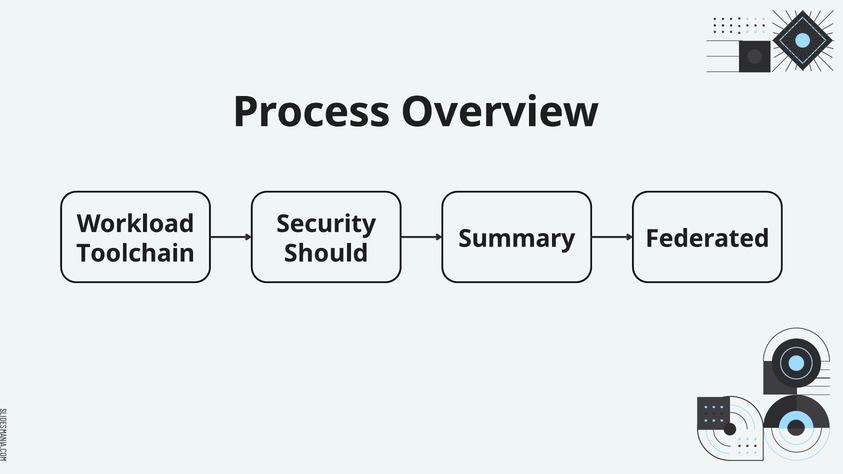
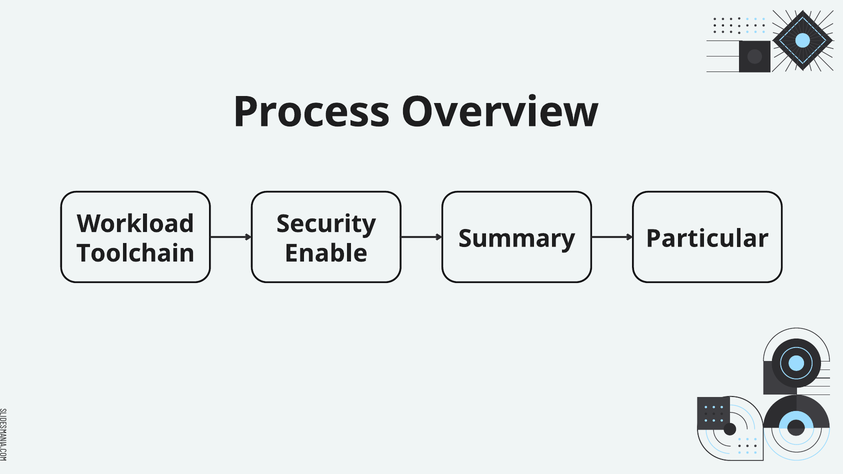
Federated: Federated -> Particular (707, 239)
Should: Should -> Enable (326, 254)
